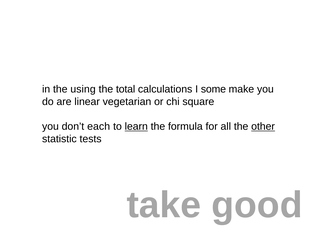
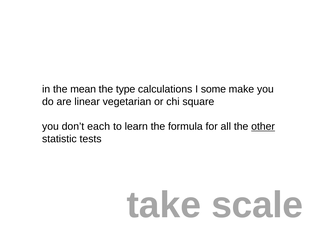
using: using -> mean (83, 89)
total: total -> type (126, 89)
learn underline: present -> none (136, 127)
good: good -> scale (257, 205)
